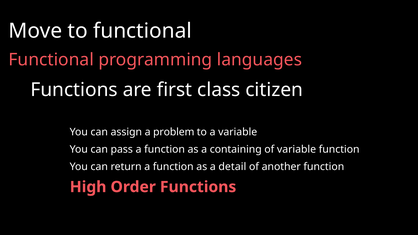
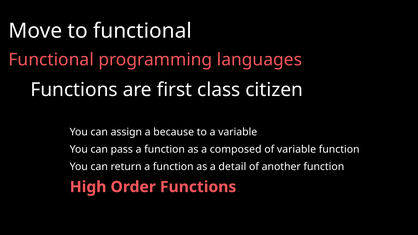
problem: problem -> because (174, 132)
containing: containing -> composed (236, 149)
